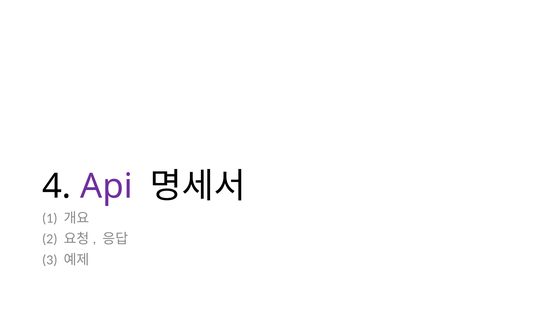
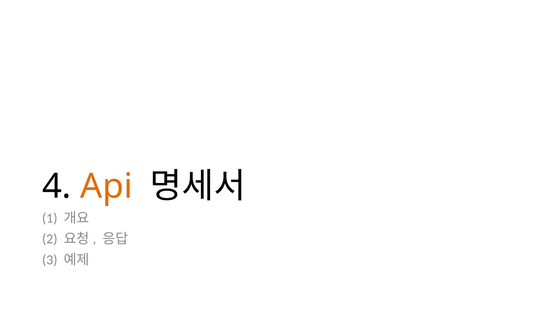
Api colour: purple -> orange (106, 187)
